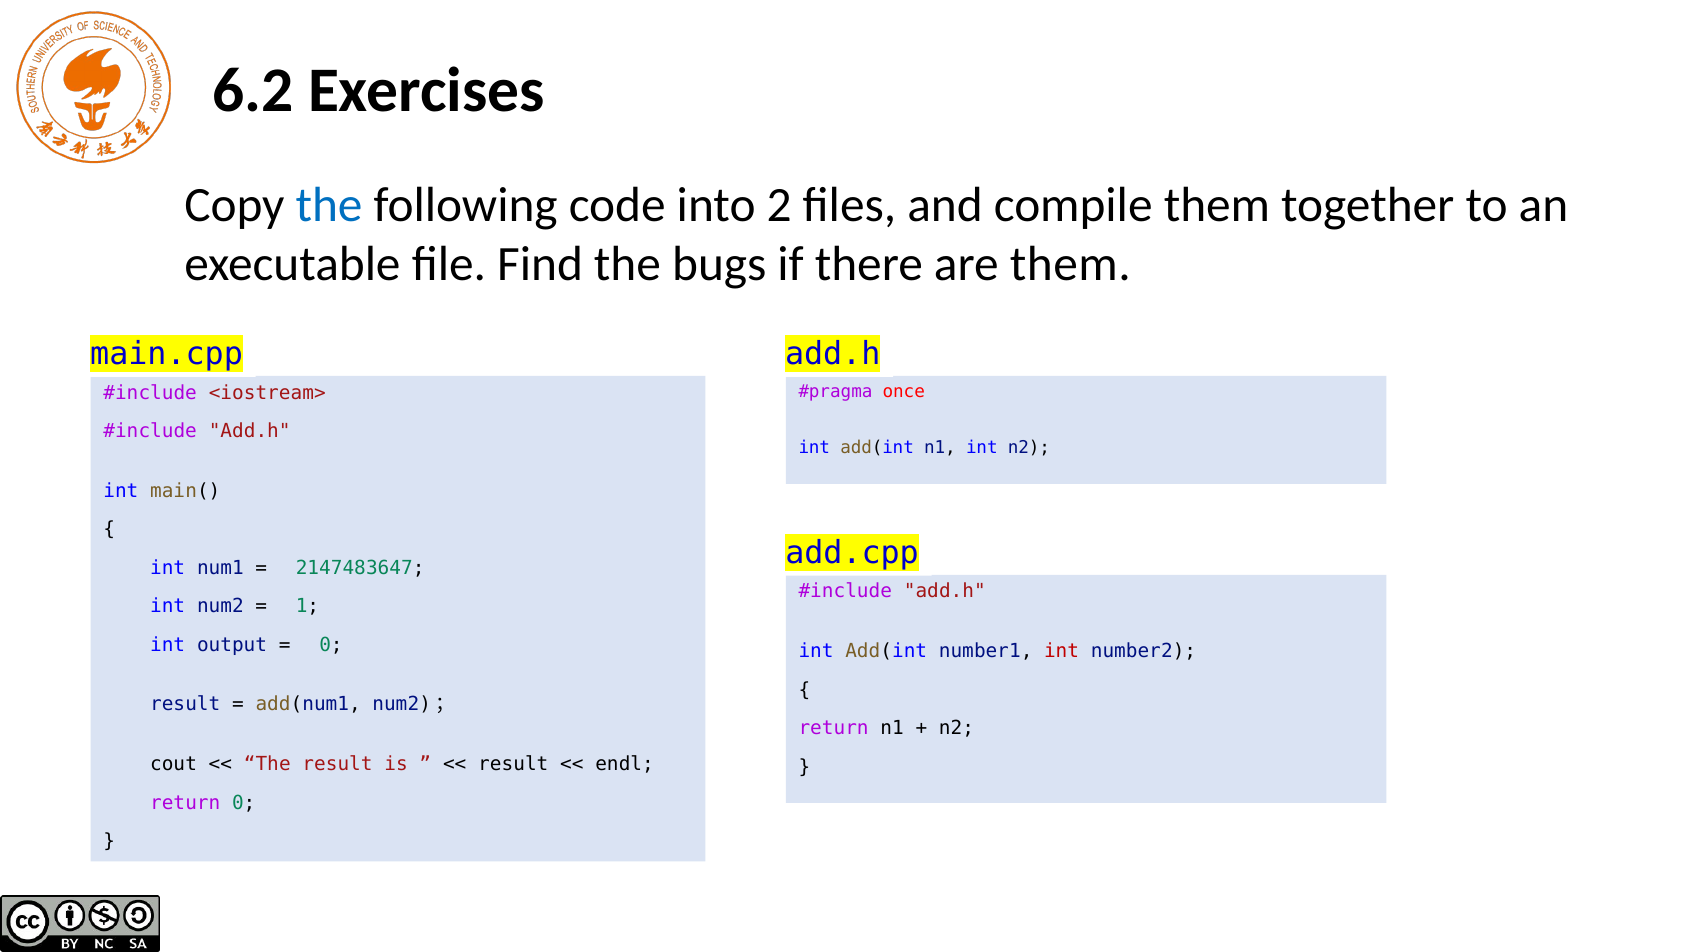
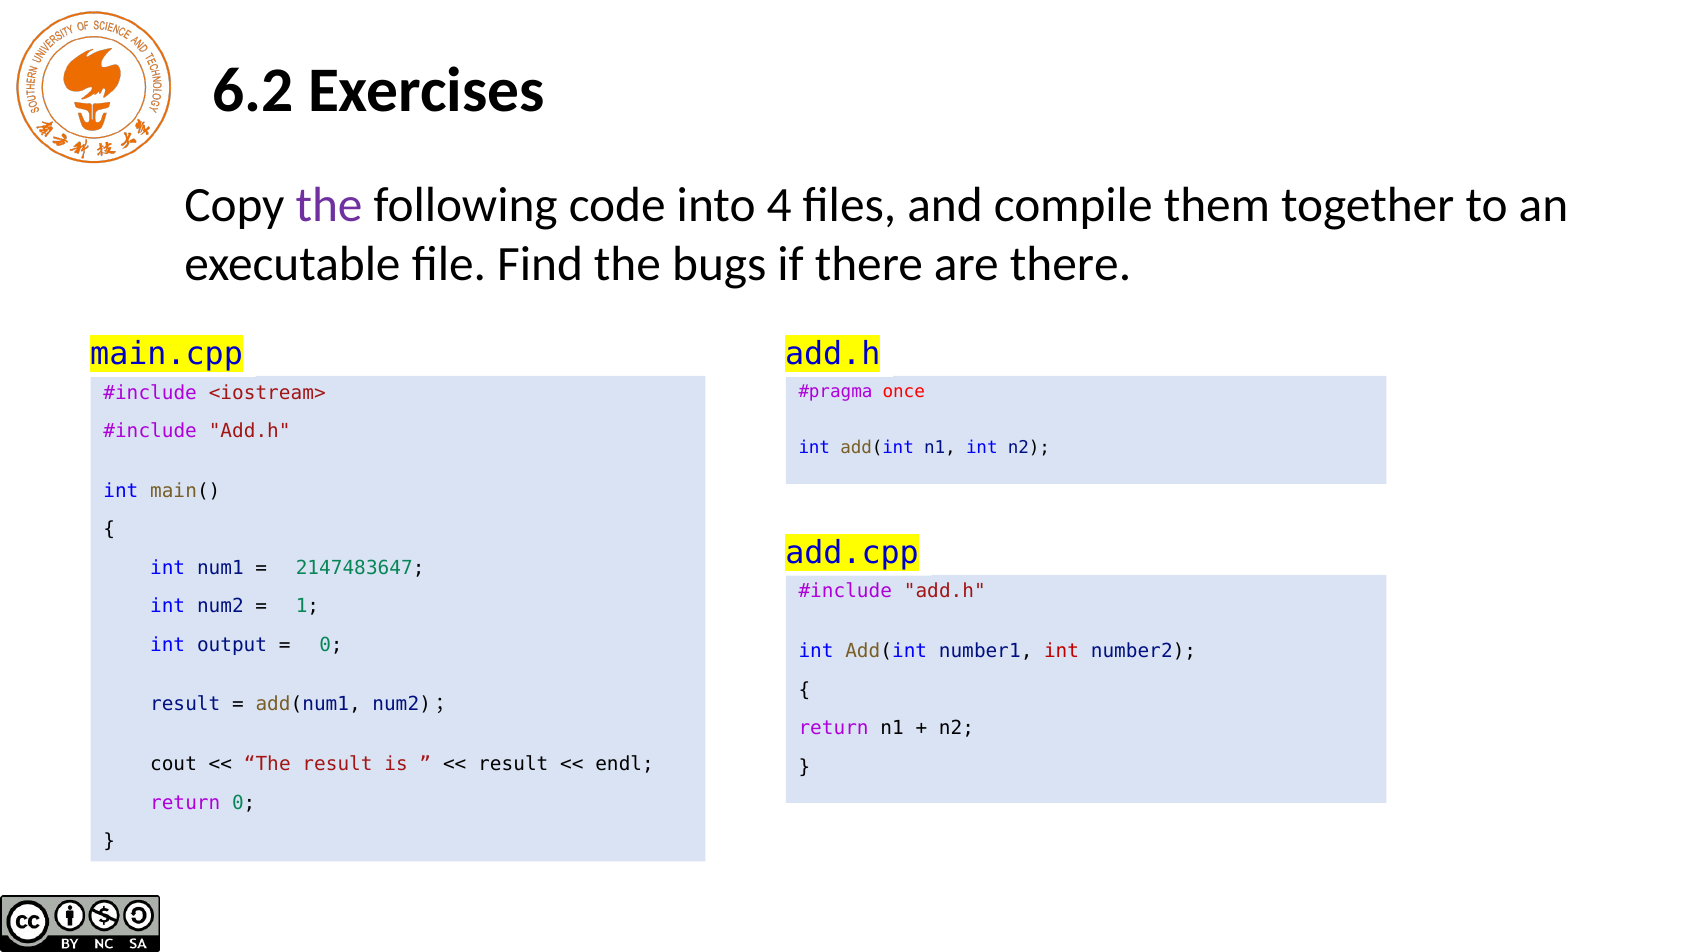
the colour: blue -> purple (329, 205)
2: 2 -> 4 (779, 205)
are them: them -> there (1071, 265)
